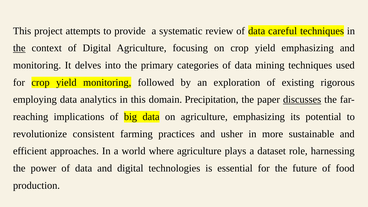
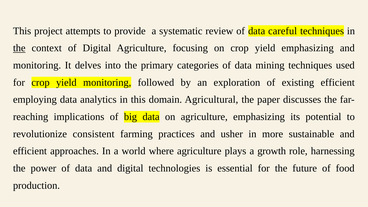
existing rigorous: rigorous -> efficient (338, 82)
Precipitation: Precipitation -> Agricultural (211, 100)
discusses underline: present -> none (302, 100)
dataset: dataset -> growth (272, 151)
